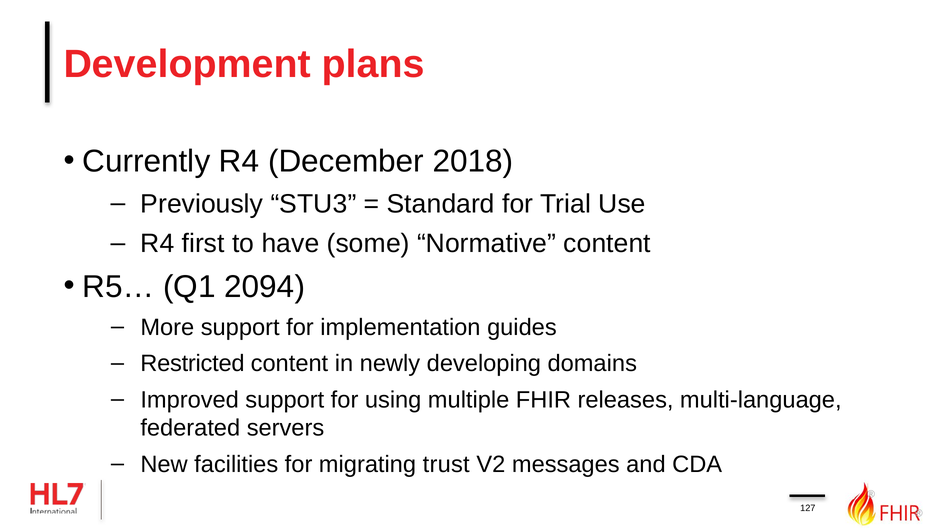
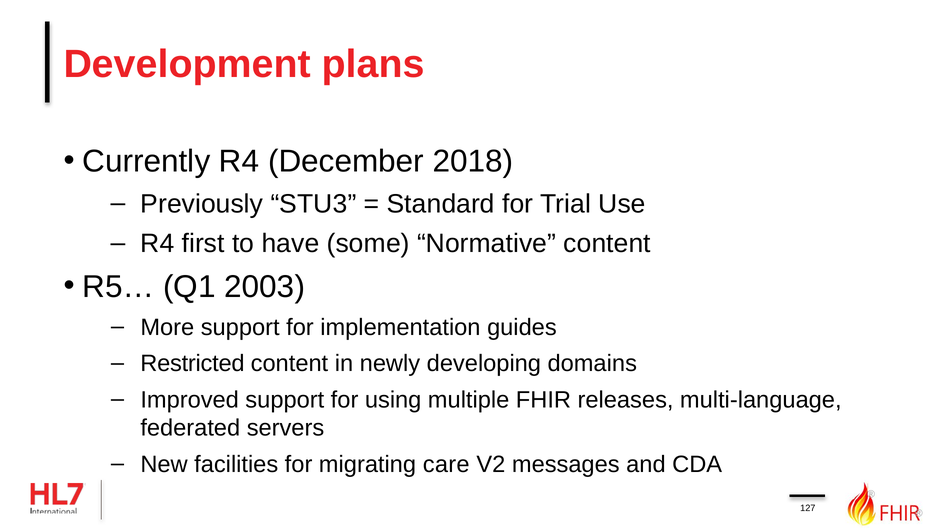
2094: 2094 -> 2003 (265, 287)
trust: trust -> care (446, 465)
